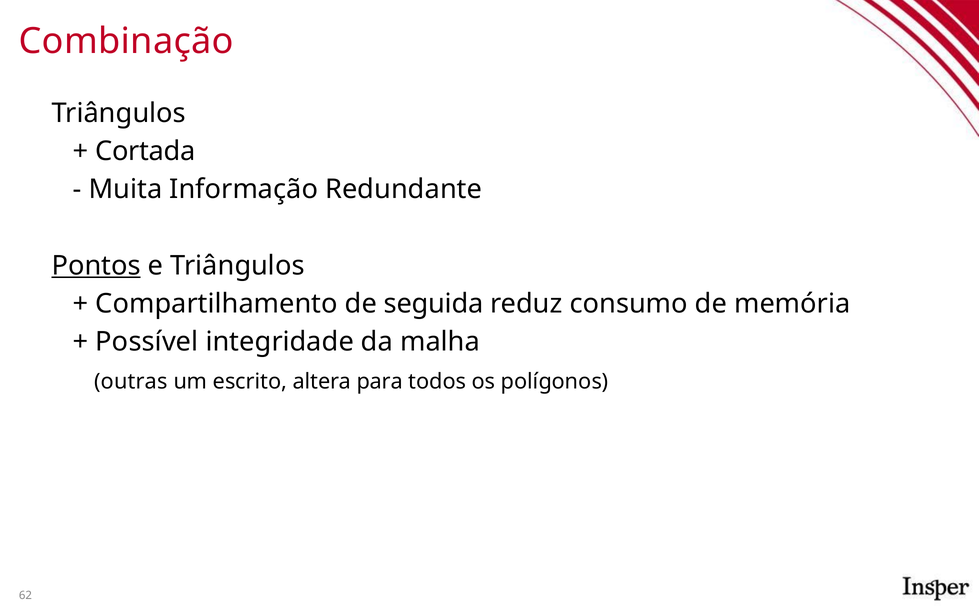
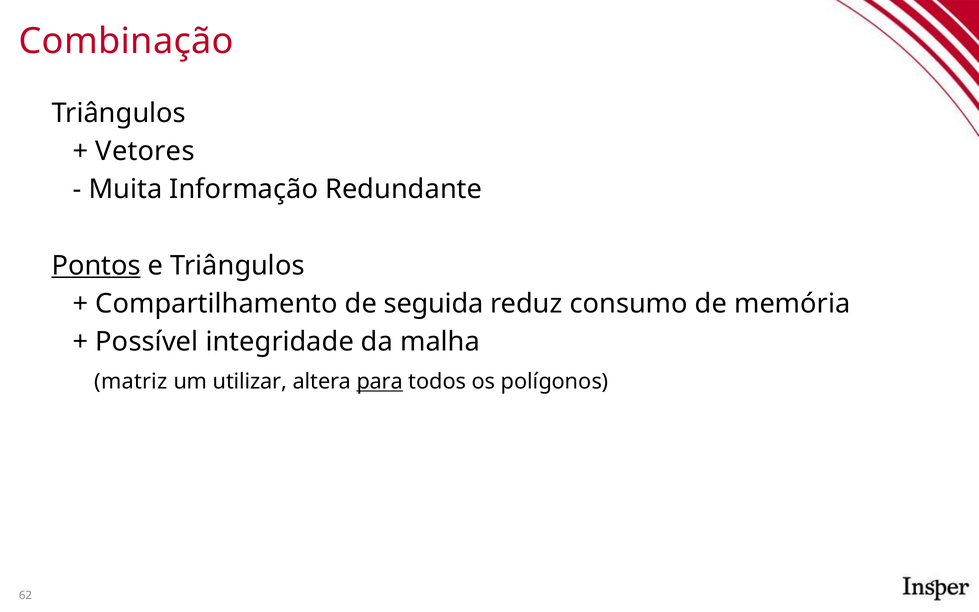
Cortada: Cortada -> Vetores (145, 151)
outras: outras -> matriz (131, 382)
escrito: escrito -> utilizar (250, 382)
para underline: none -> present (380, 382)
